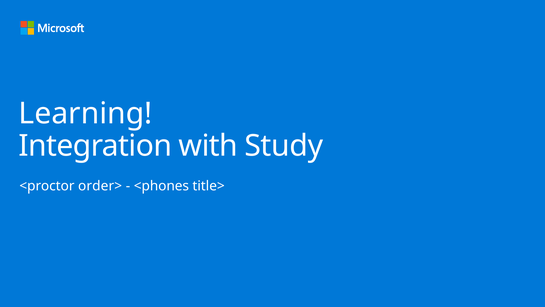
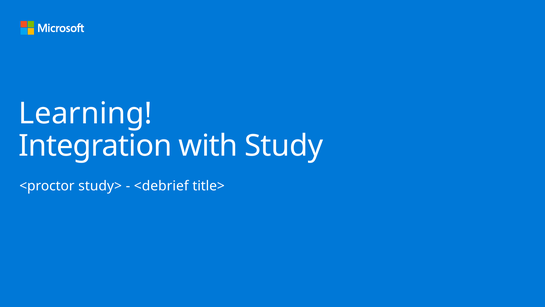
order>: order> -> study> (100, 186)
<phones: <phones -> <debrief (161, 186)
